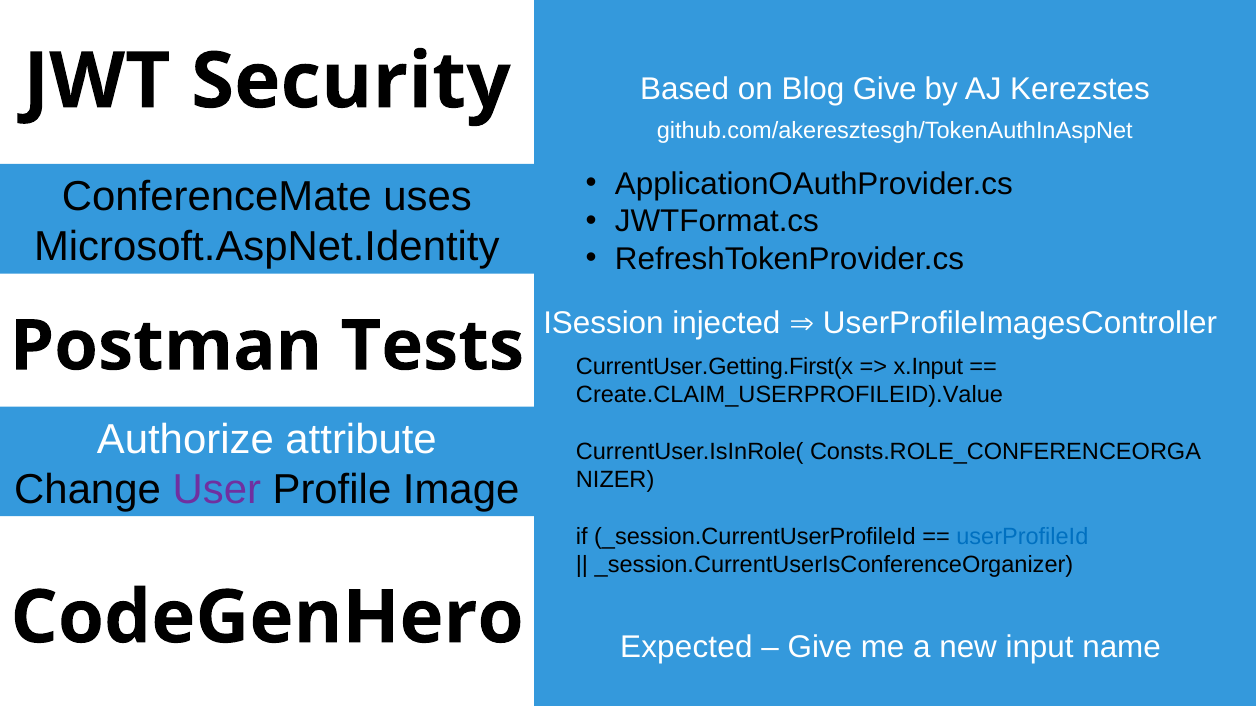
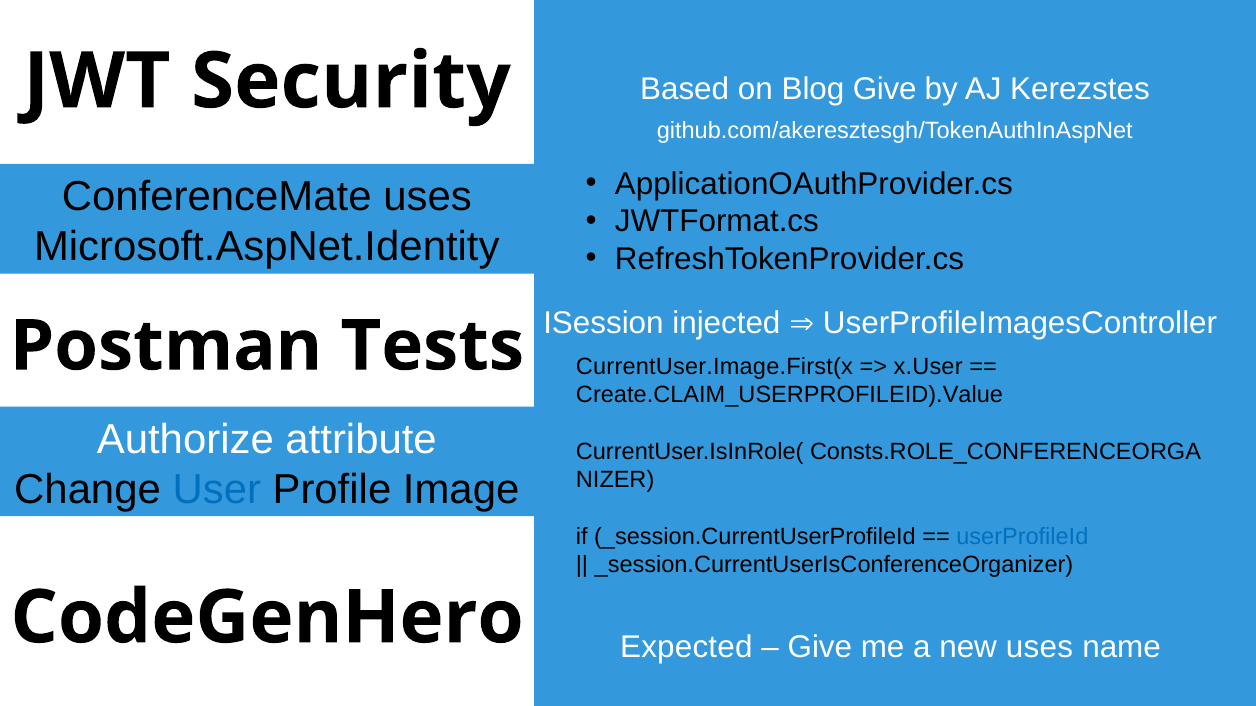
CurrentUser.Getting.First(x: CurrentUser.Getting.First(x -> CurrentUser.Image.First(x (714, 367)
x.Input: x.Input -> x.User (928, 367)
User colour: purple -> blue (217, 490)
new input: input -> uses (1039, 648)
